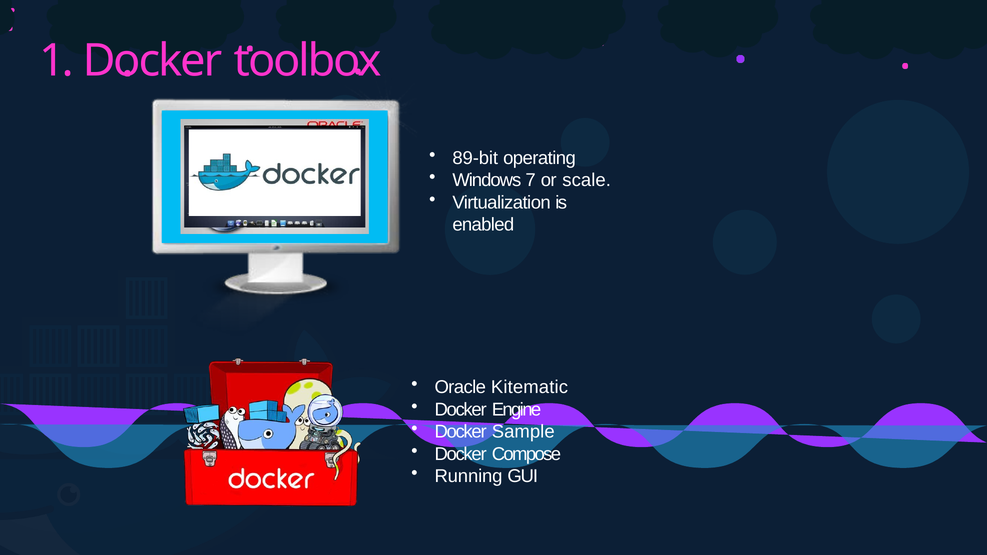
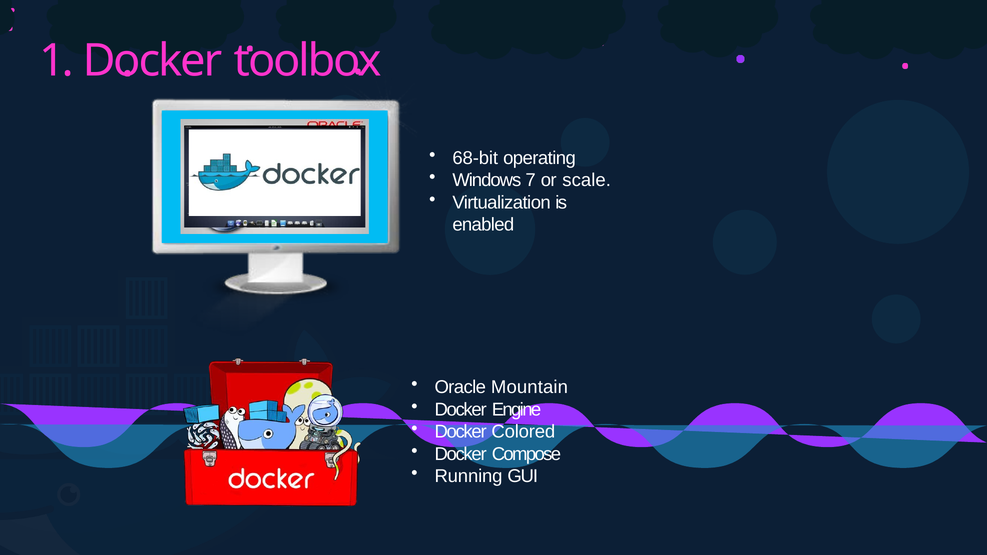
89-bit: 89-bit -> 68-bit (475, 158)
Kitematic: Kitematic -> Mountain (529, 387)
Sample: Sample -> Colored (523, 432)
